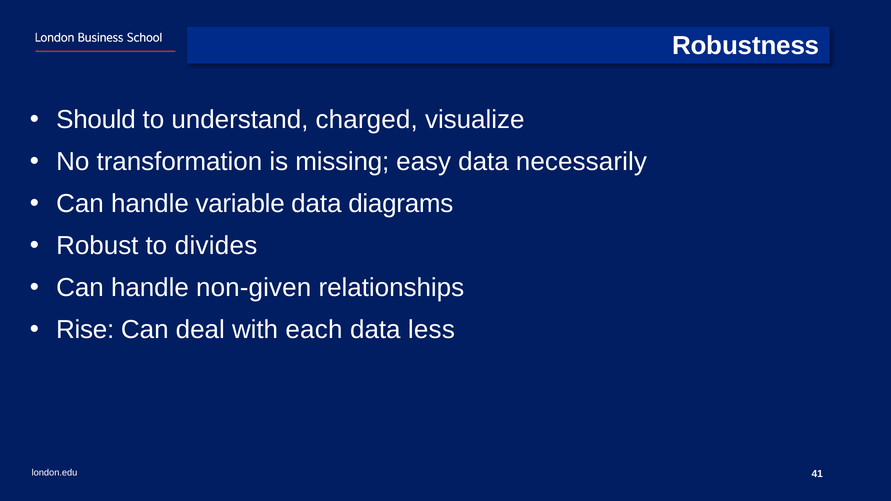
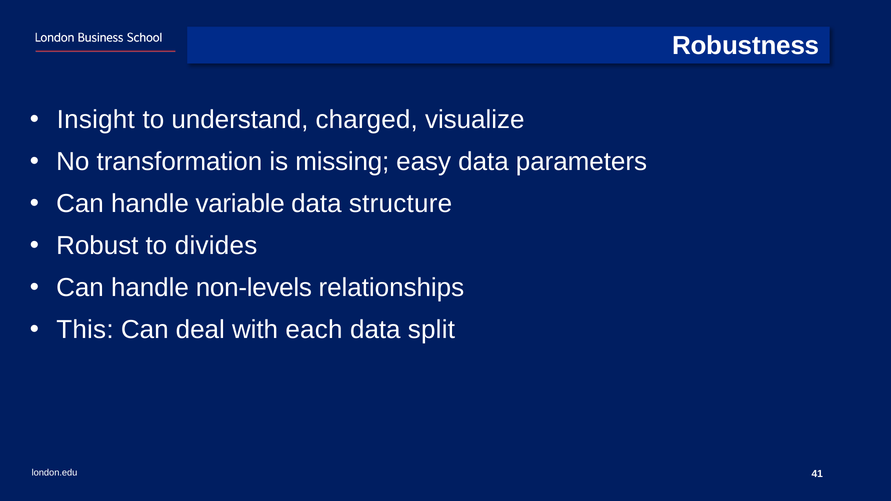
Should: Should -> Insight (96, 120)
necessarily: necessarily -> parameters (581, 162)
diagrams: diagrams -> structure (401, 204)
non-given: non-given -> non-levels (254, 288)
Rise: Rise -> This (85, 330)
less: less -> split (431, 330)
